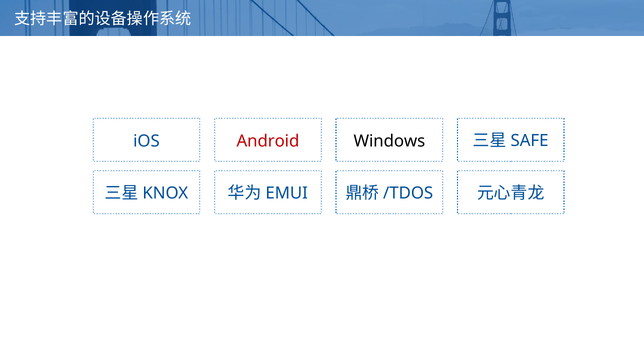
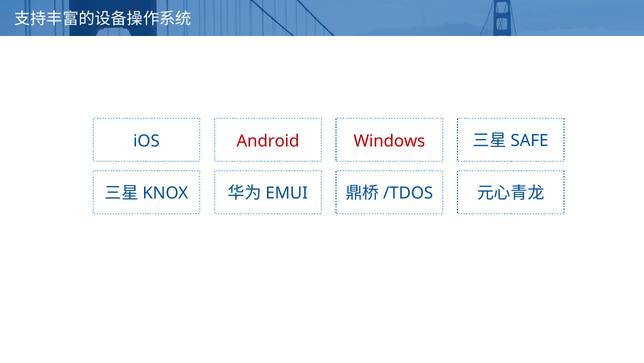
Windows colour: black -> red (389, 141)
